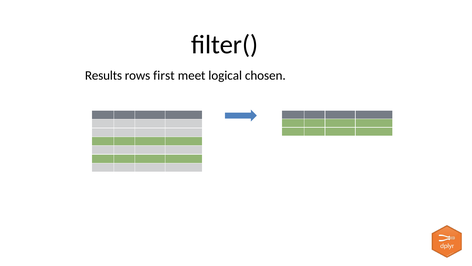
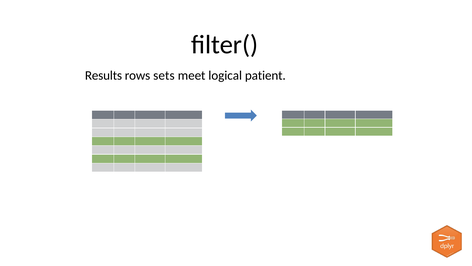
first: first -> sets (164, 75)
chosen: chosen -> patient (265, 75)
